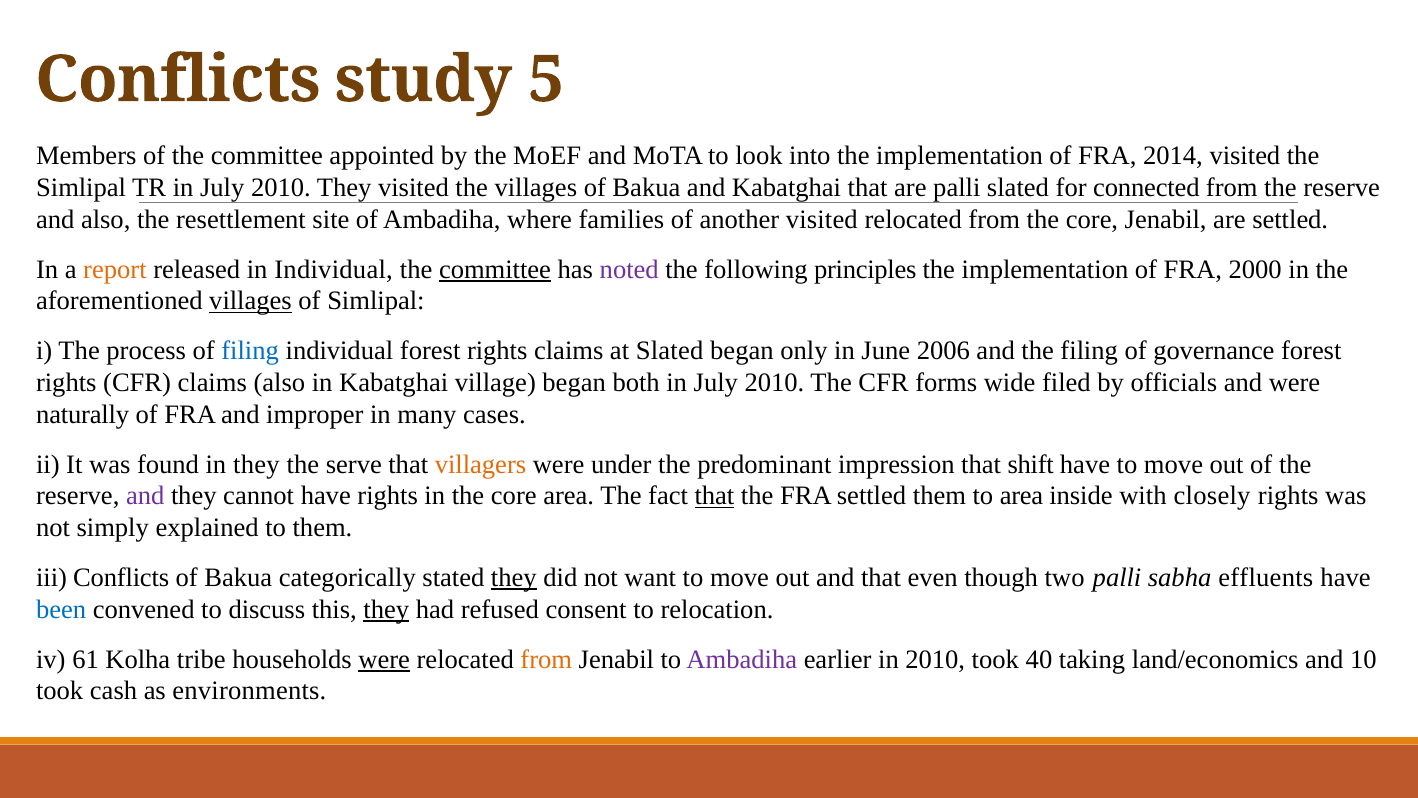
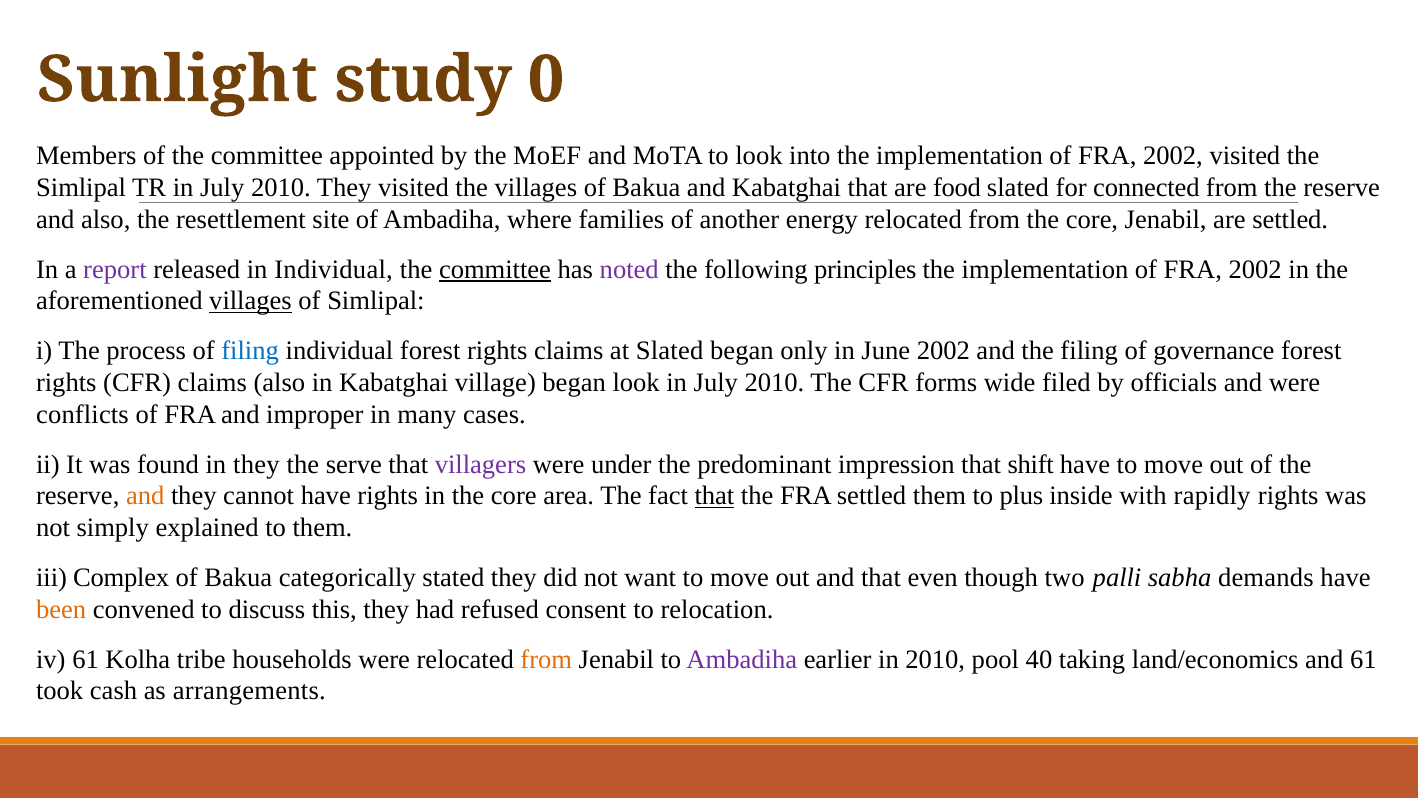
Conflicts: Conflicts -> Sunlight (177, 80)
5: 5 -> 0 (546, 80)
2014: 2014 -> 2002 (1173, 156)
are palli: palli -> food (957, 188)
another visited: visited -> energy (822, 219)
report colour: orange -> purple (115, 269)
2000: 2000 -> 2002 (1255, 269)
June 2006: 2006 -> 2002 (943, 351)
began both: both -> look (636, 383)
naturally: naturally -> conflicts (82, 414)
villagers colour: orange -> purple (481, 464)
and colour: purple -> orange (145, 496)
to area: area -> plus (1021, 496)
closely: closely -> rapidly (1212, 496)
iii Conflicts: Conflicts -> Complex (121, 577)
they underline: present -> none (514, 577)
effluents: effluents -> demands (1266, 577)
been colour: blue -> orange (61, 609)
they underline: present -> none (386, 609)
were underline: present -> none (384, 659)
2010 took: took -> pool (995, 659)
and 10: 10 -> 61 (1363, 659)
environments: environments -> arrangements (249, 691)
